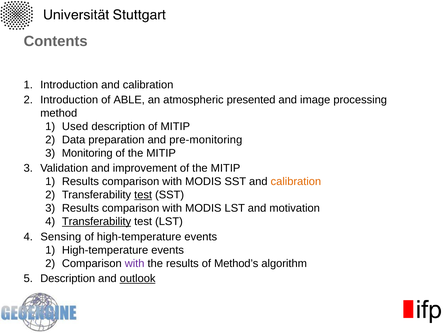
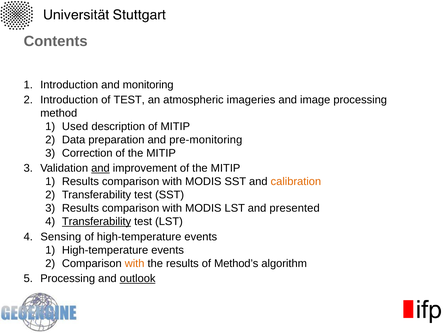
Introduction and calibration: calibration -> monitoring (148, 85)
of ABLE: ABLE -> TEST (129, 100)
presented: presented -> imageries (251, 100)
Monitoring: Monitoring -> Correction (87, 153)
and underline: none -> present (100, 168)
test underline: present -> none (143, 195)
motivation: motivation -> presented (295, 208)
with colour: purple -> orange (135, 263)
Description: Description -> Processing (68, 279)
